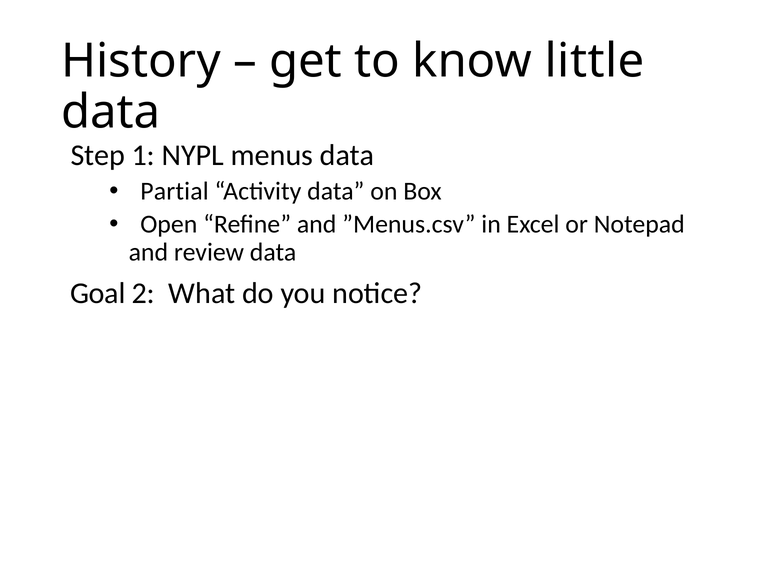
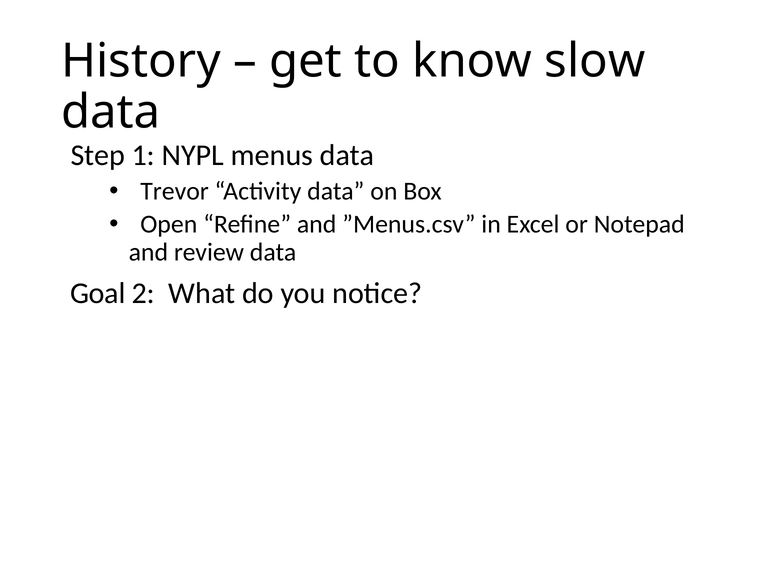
little: little -> slow (595, 61)
Partial: Partial -> Trevor (175, 191)
